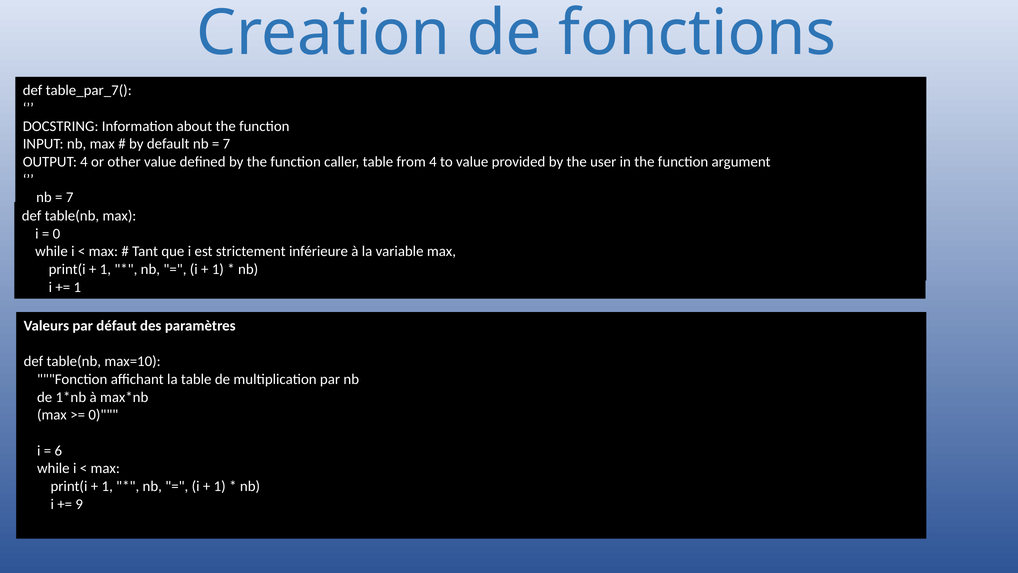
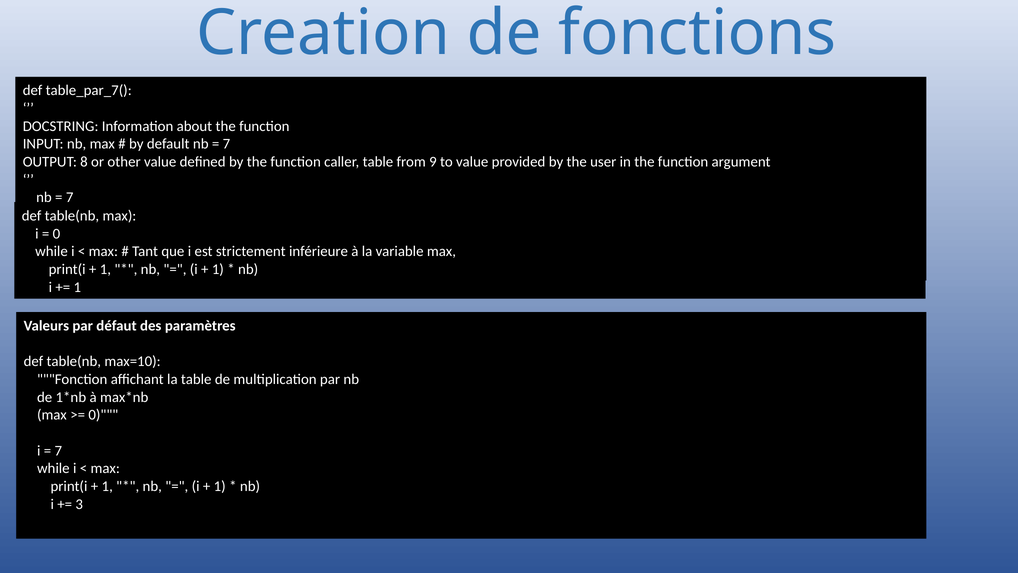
OUTPUT 4: 4 -> 8 (84, 162)
from 4: 4 -> 9 (433, 162)
6: 6 -> 7 (58, 450)
9: 9 -> 3 (79, 504)
